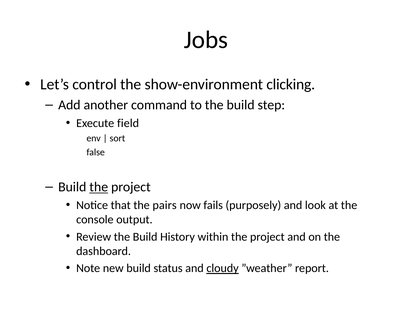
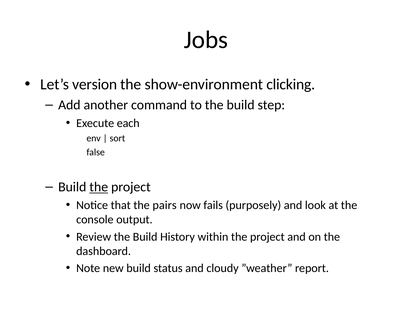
control: control -> version (95, 85)
field: field -> each (128, 123)
cloudy underline: present -> none (223, 268)
